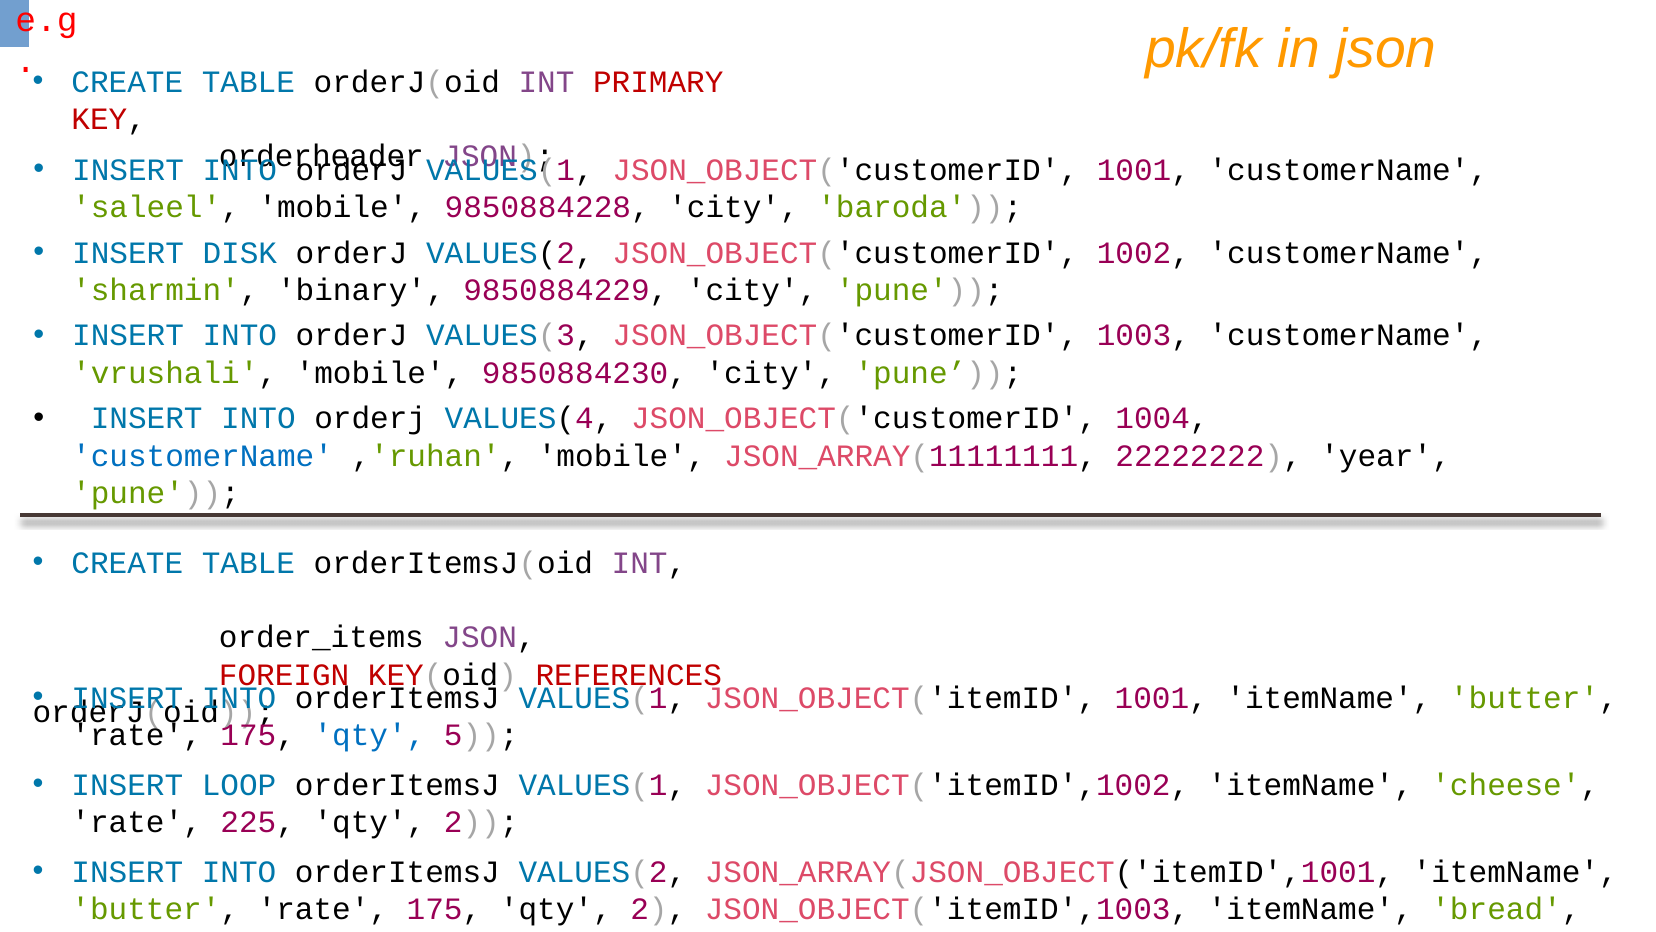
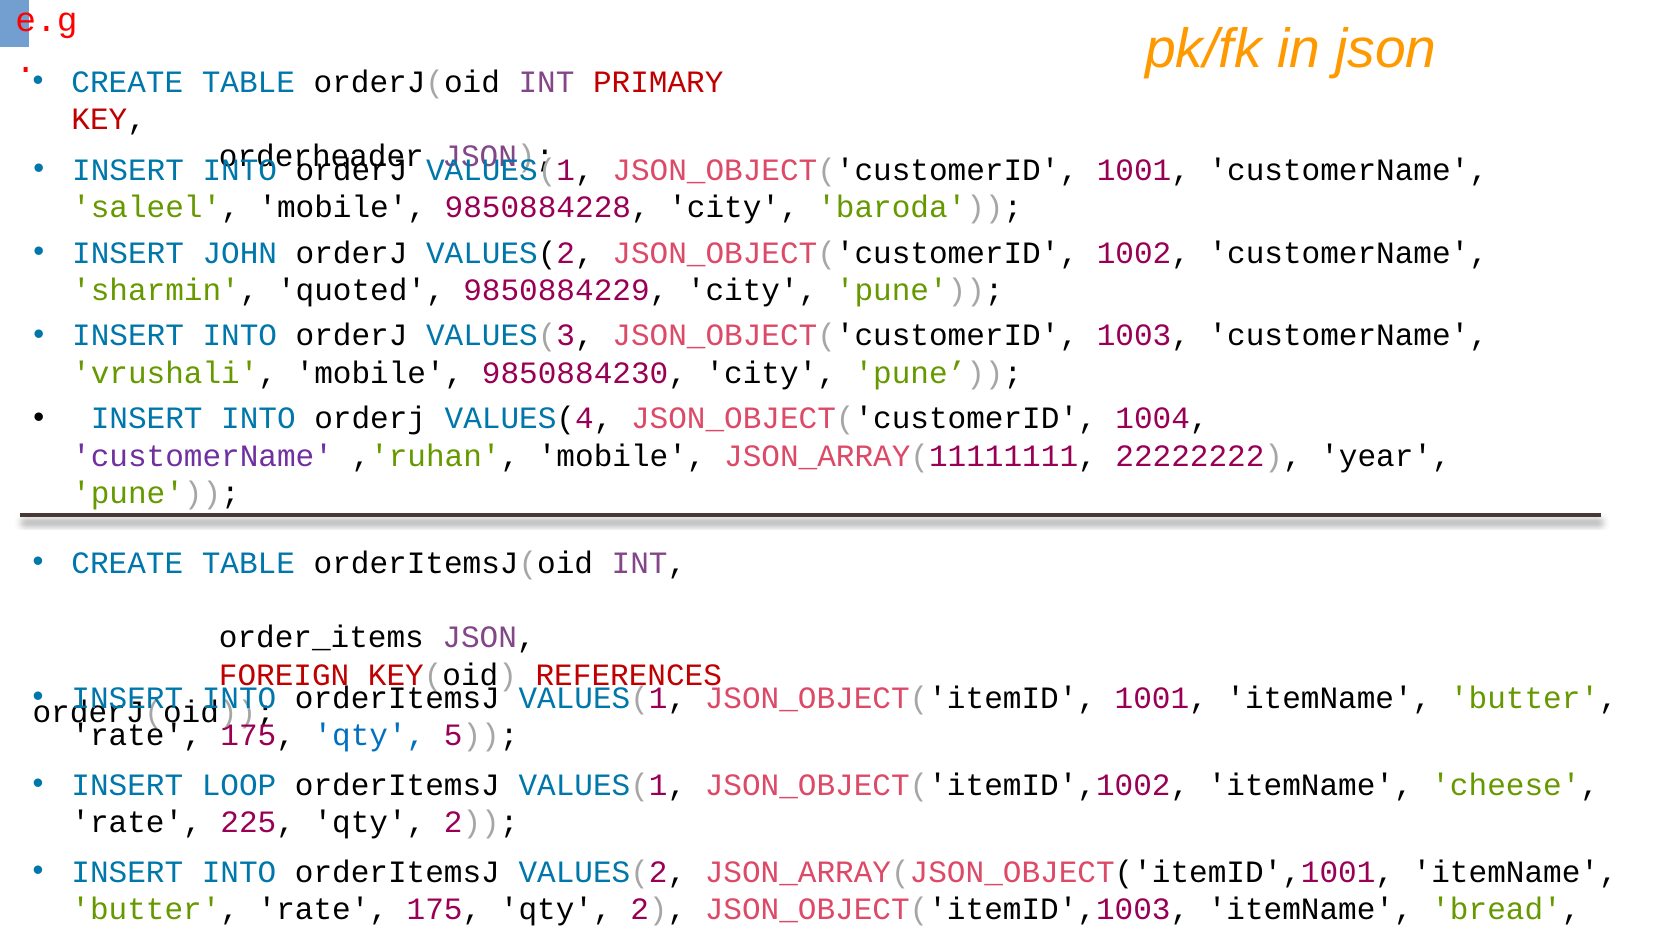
DISK: DISK -> JOHN (240, 253)
binary: binary -> quoted (361, 290)
customerName colour: blue -> purple (203, 455)
